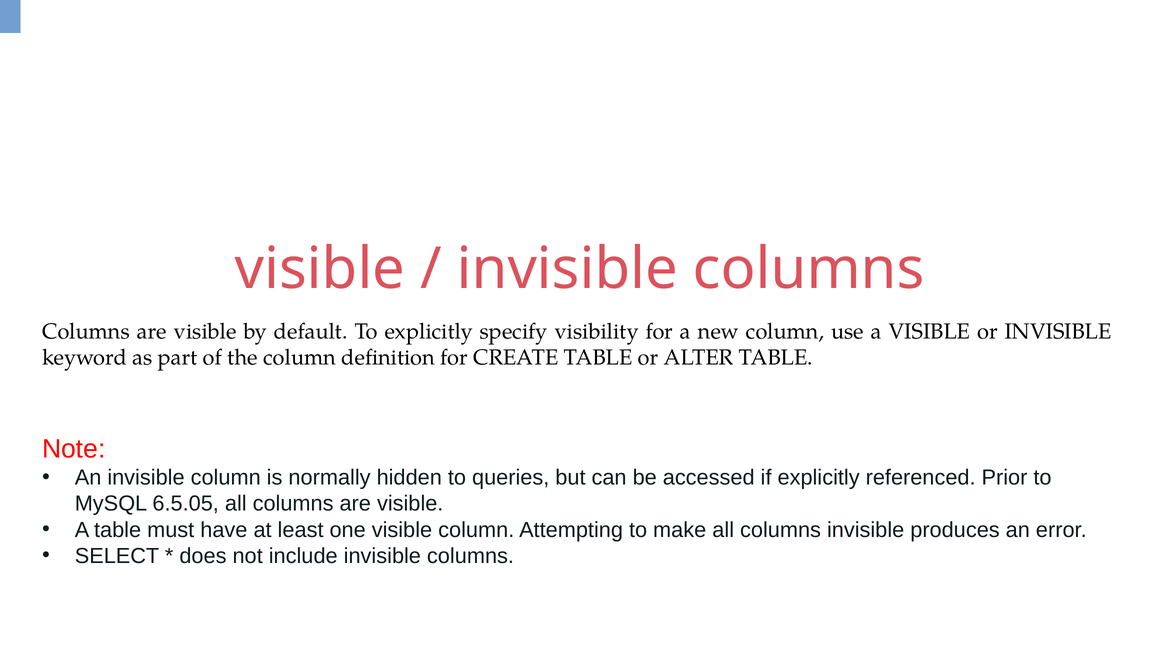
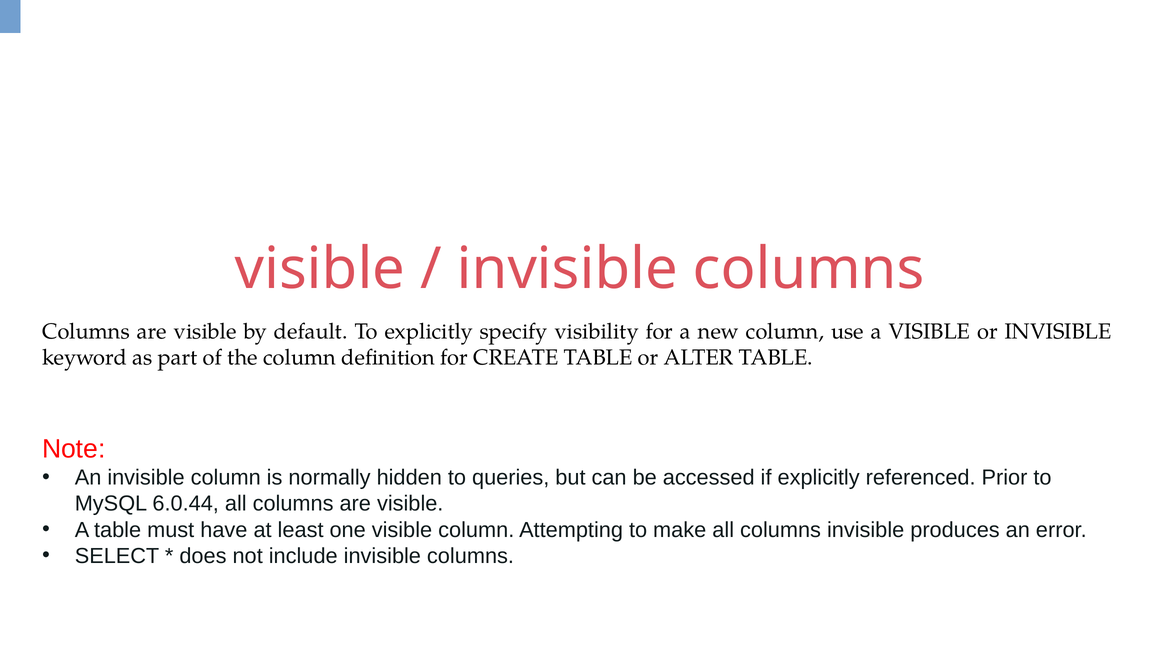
6.5.05: 6.5.05 -> 6.0.44 (186, 503)
